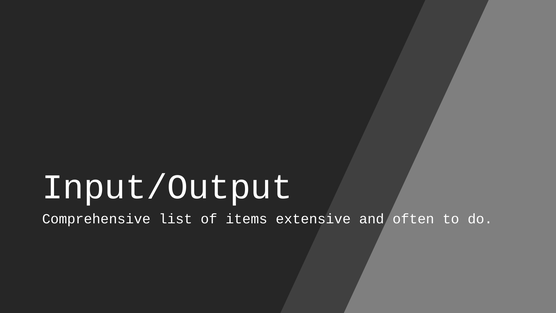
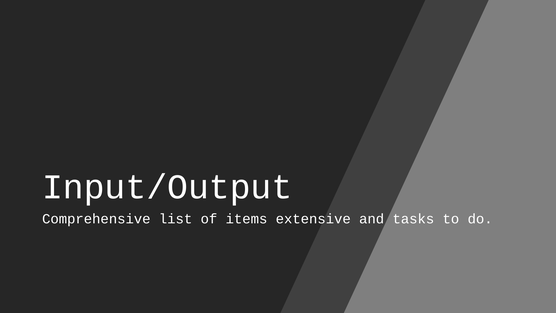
often: often -> tasks (413, 219)
